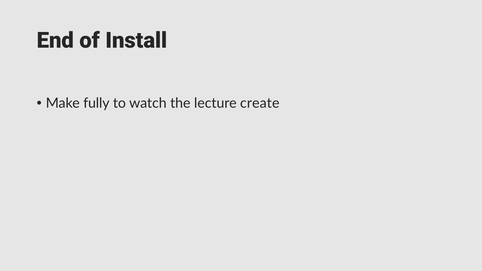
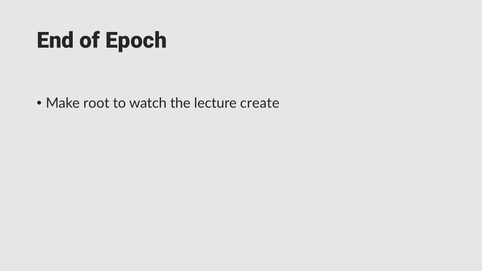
Install: Install -> Epoch (136, 40)
fully: fully -> root (96, 103)
